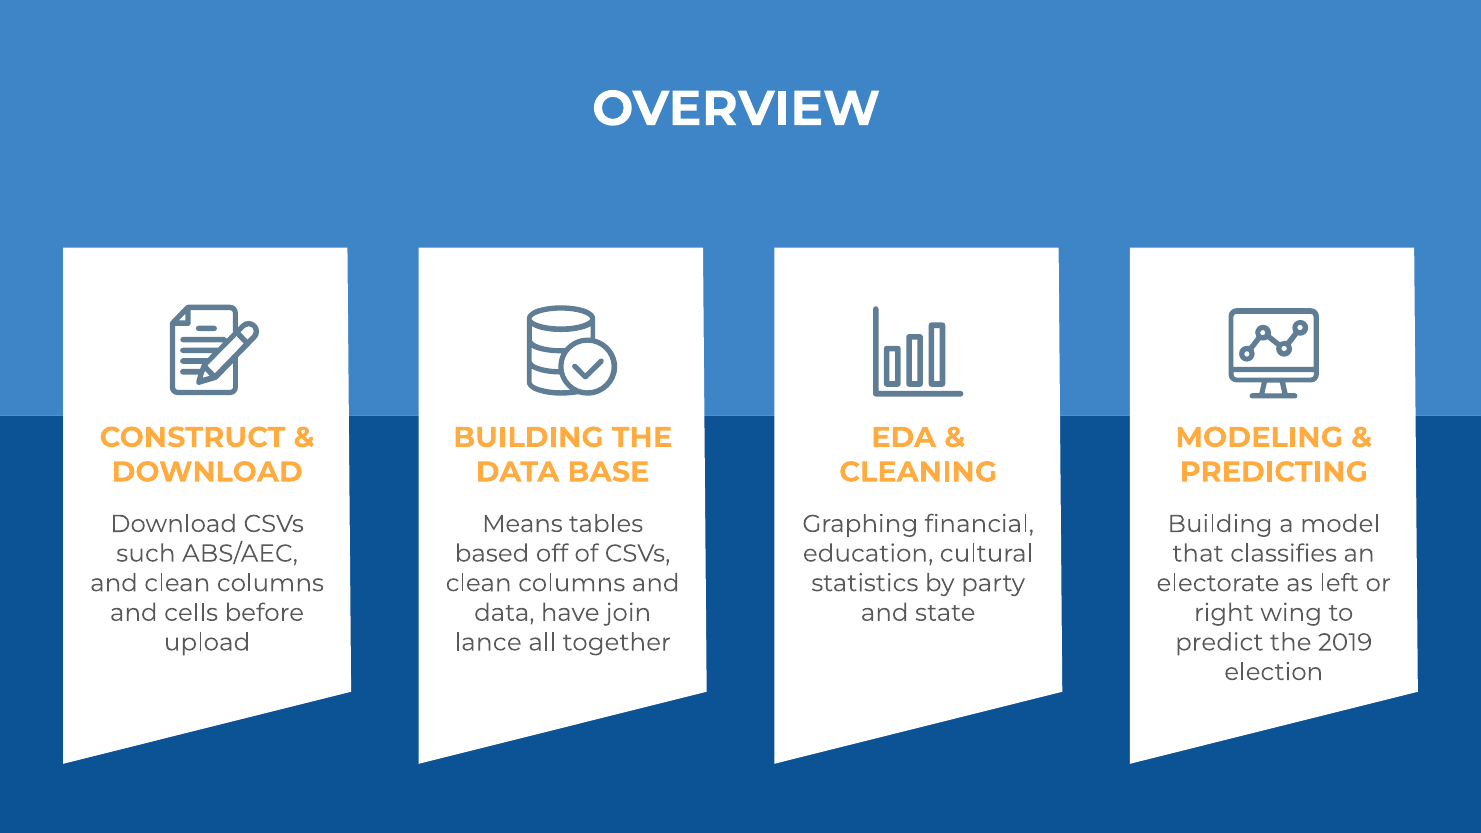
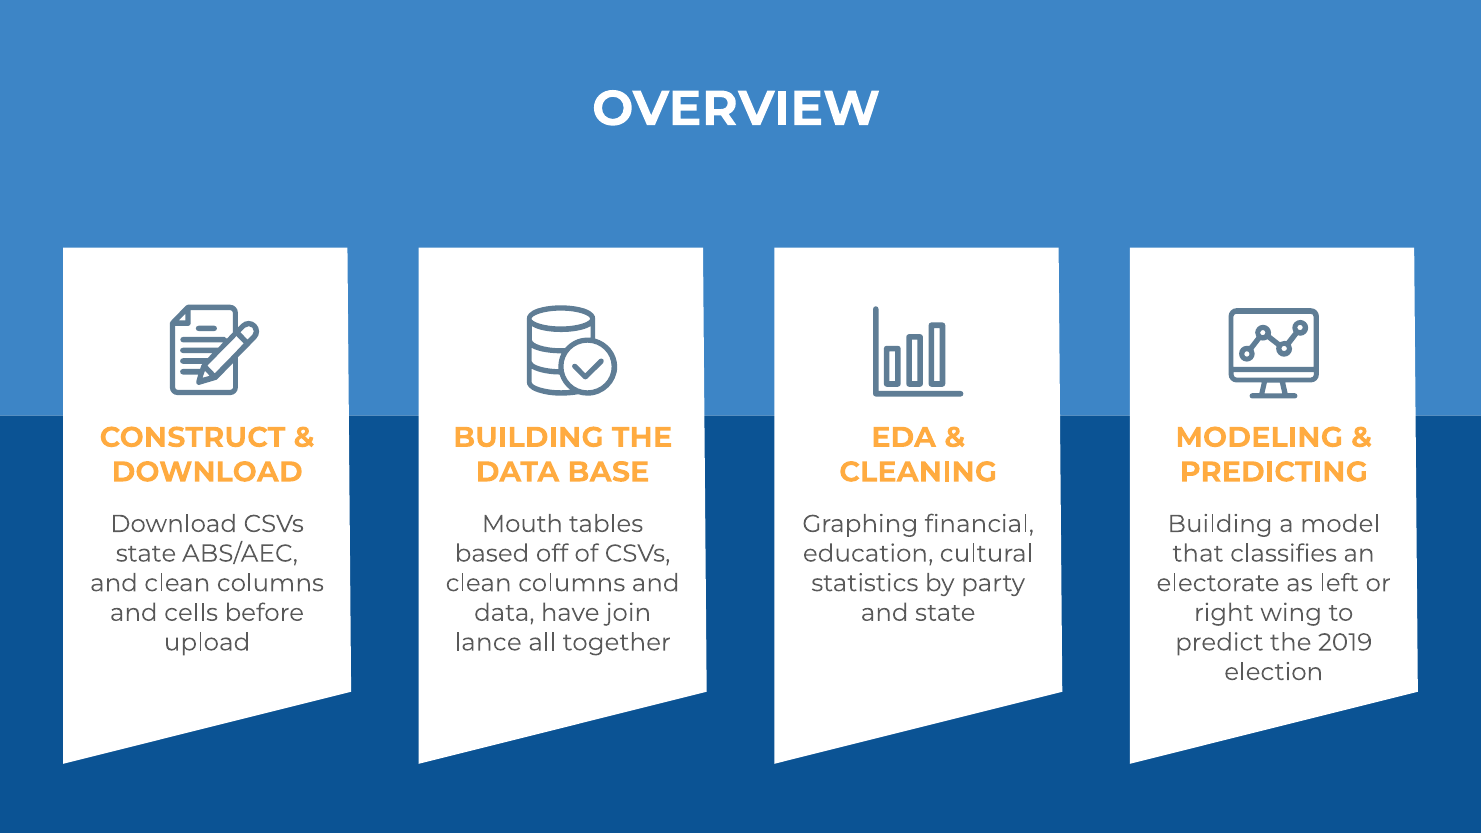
Means: Means -> Mouth (522, 524)
such: such -> state (146, 554)
